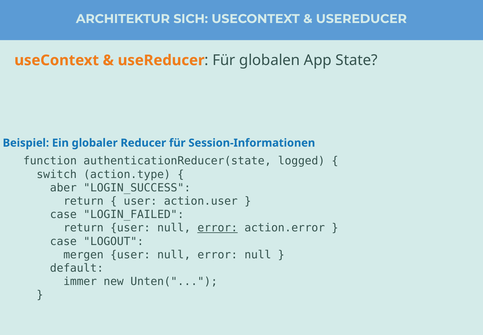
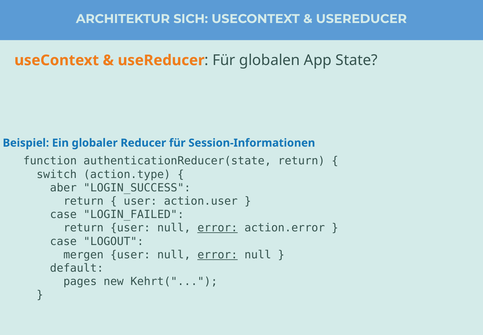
authenticationReducer(state logged: logged -> return (301, 161)
error underline: none -> present (218, 254)
immer: immer -> pages (80, 281)
Unten(: Unten( -> Kehrt( (174, 281)
